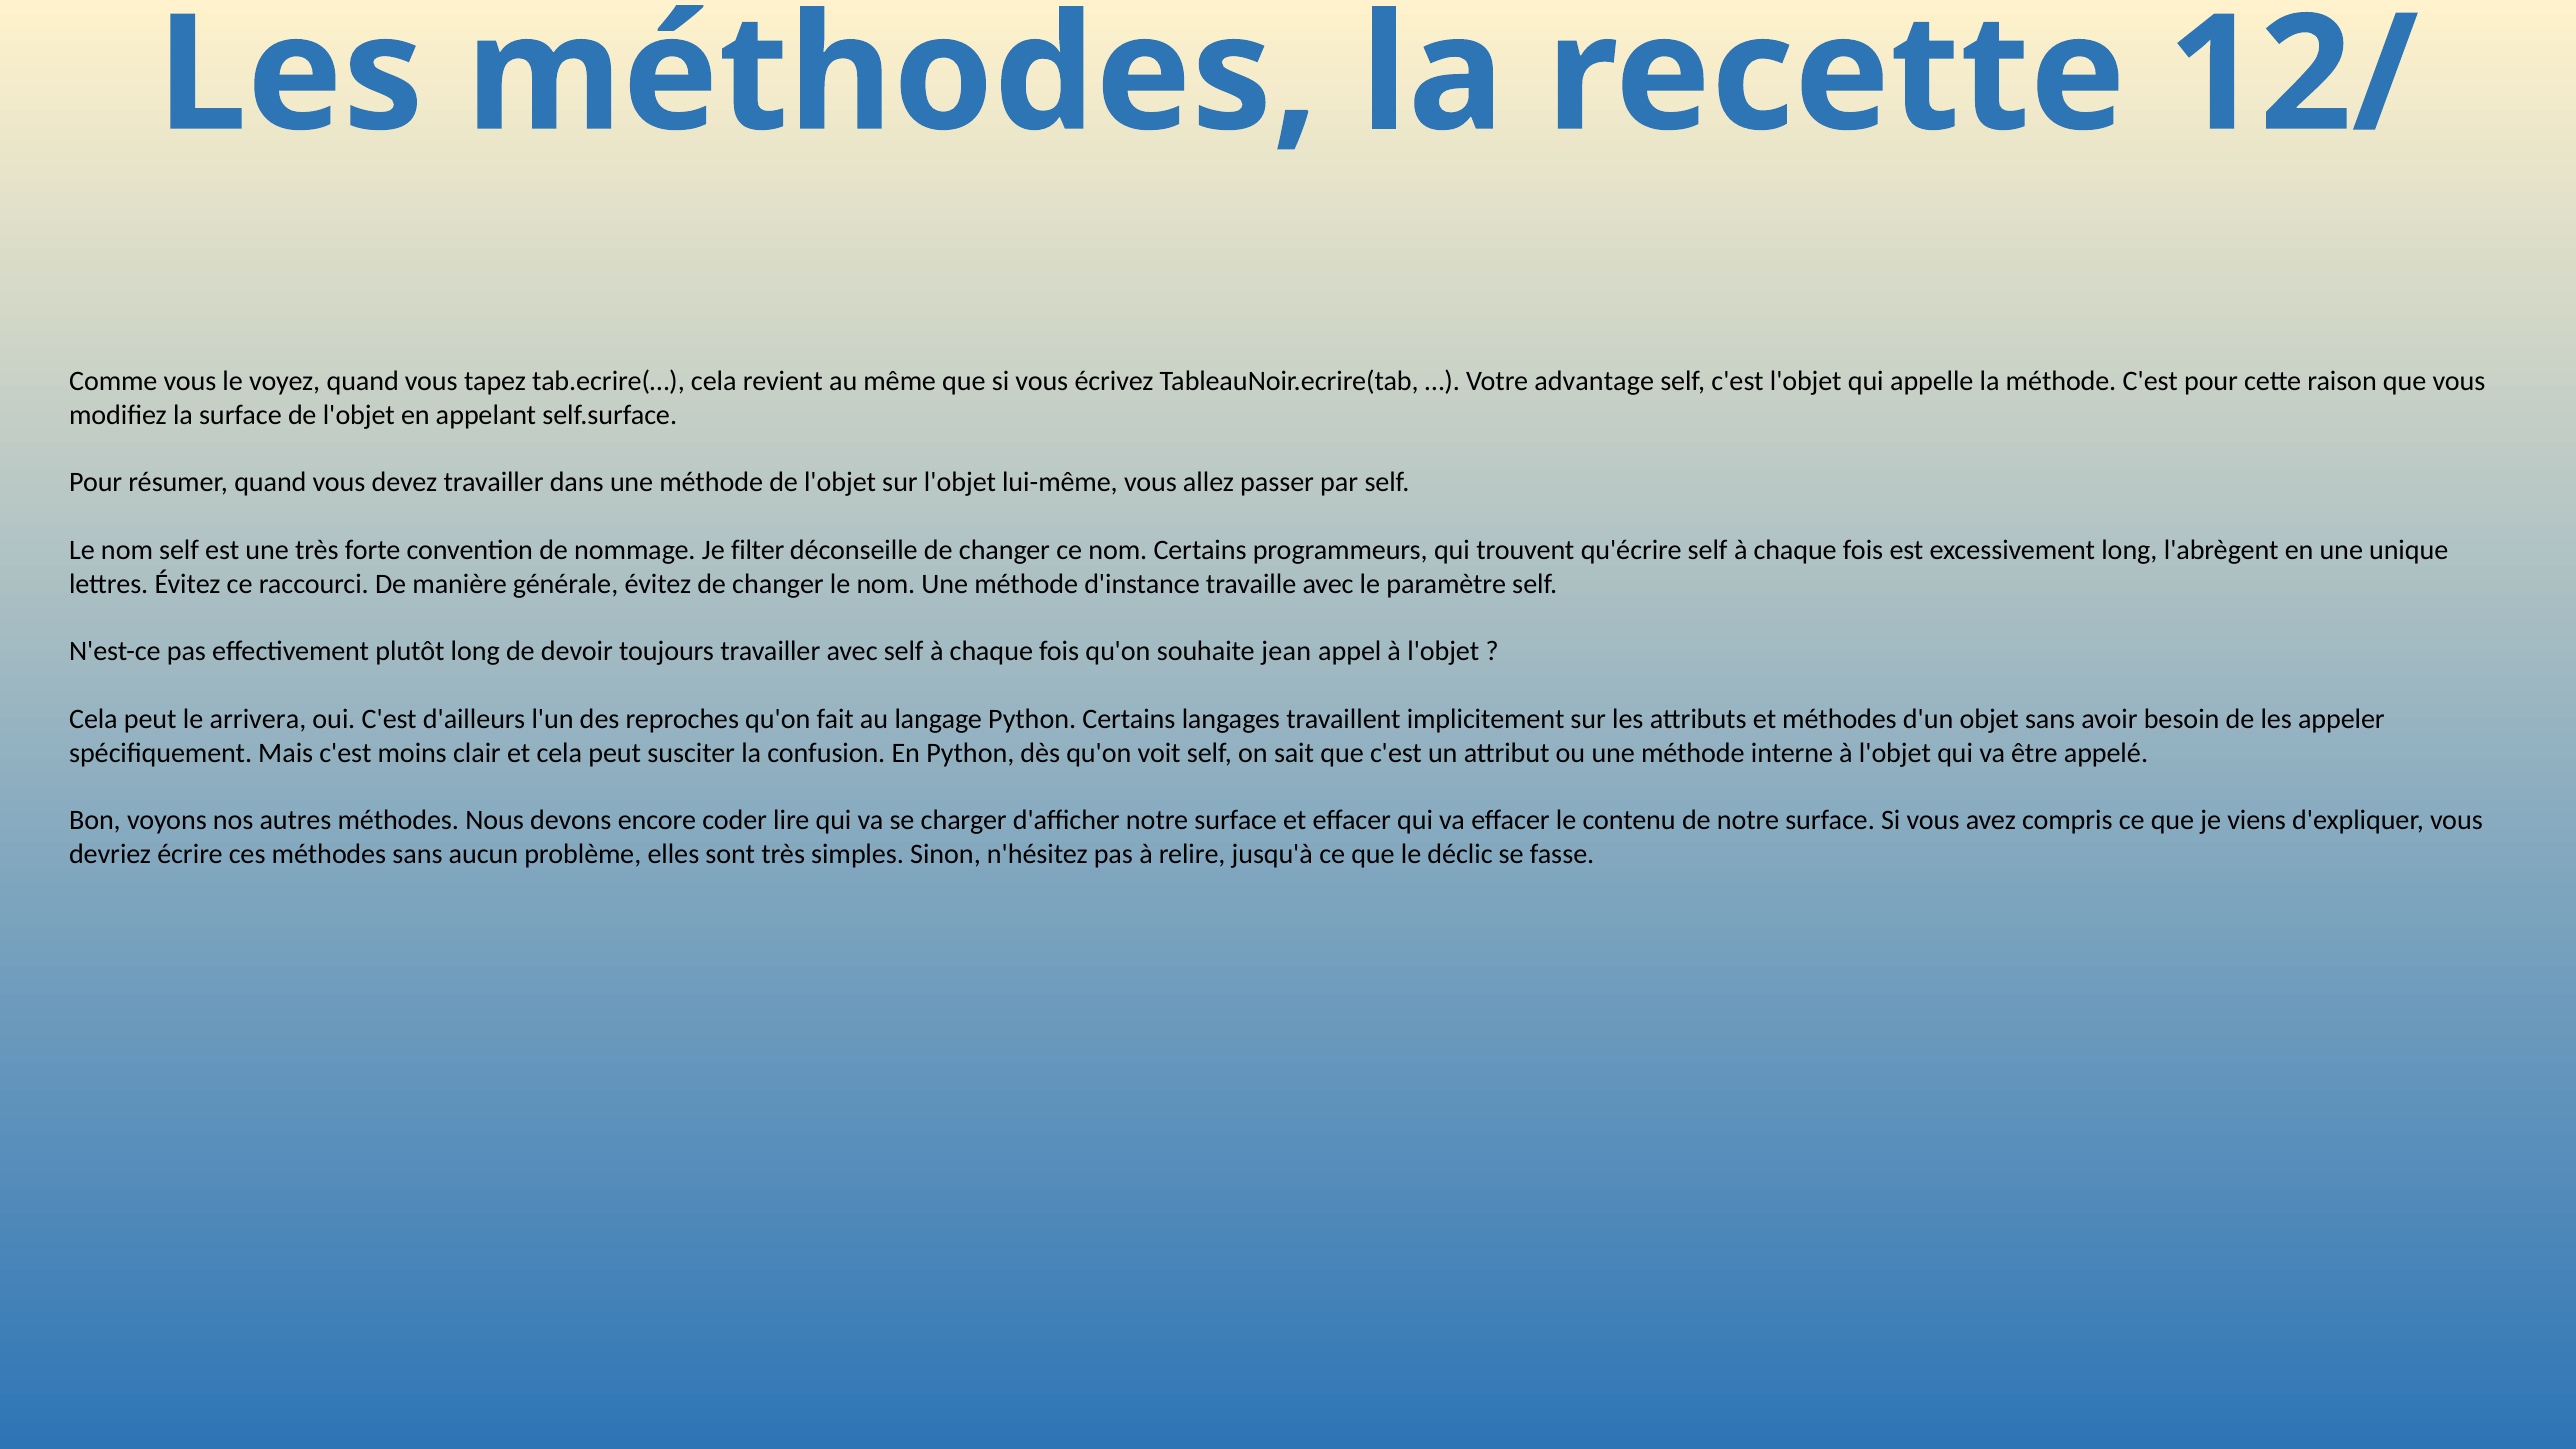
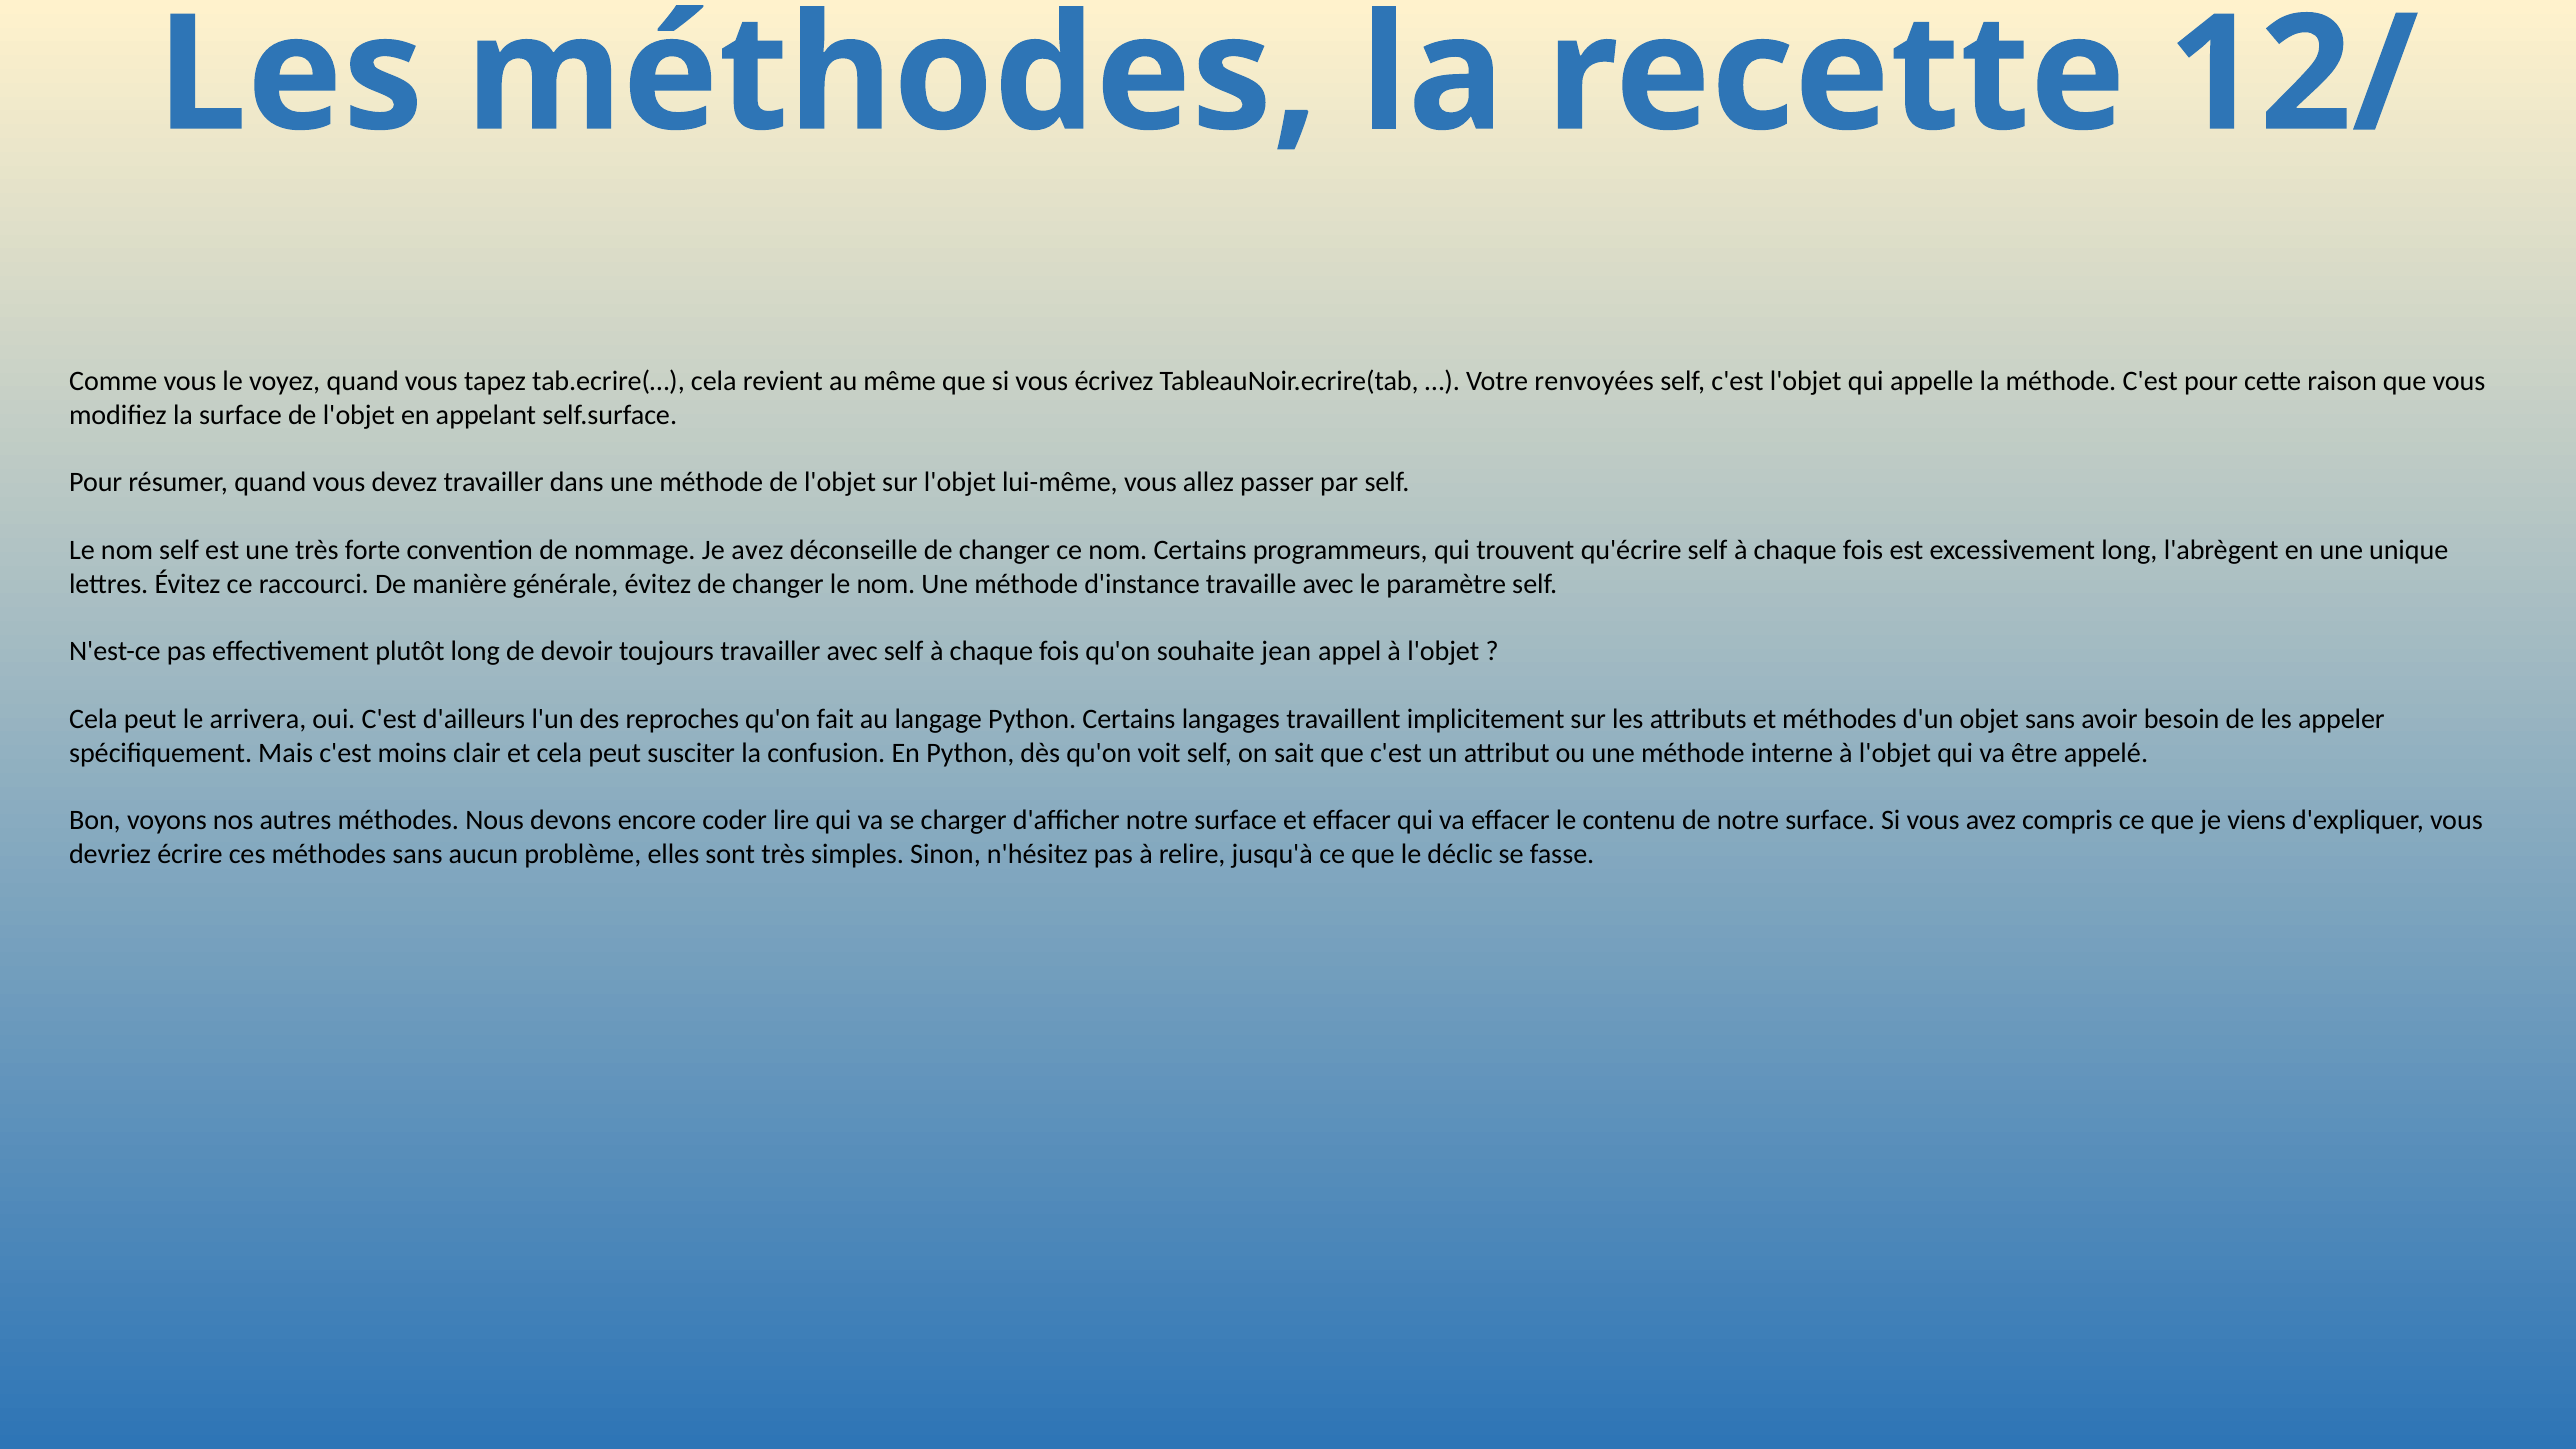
advantage: advantage -> renvoyées (1594, 381)
Je filter: filter -> avez (757, 550)
